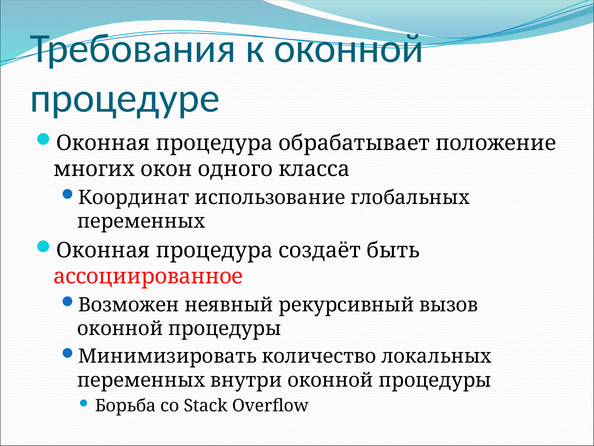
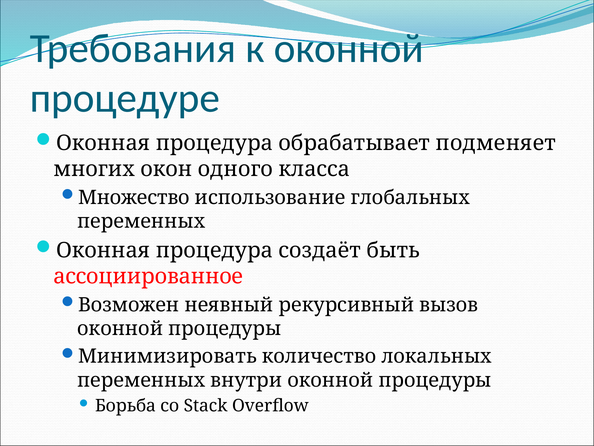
положение: положение -> подменяет (496, 143)
Координат: Координат -> Множество (134, 197)
